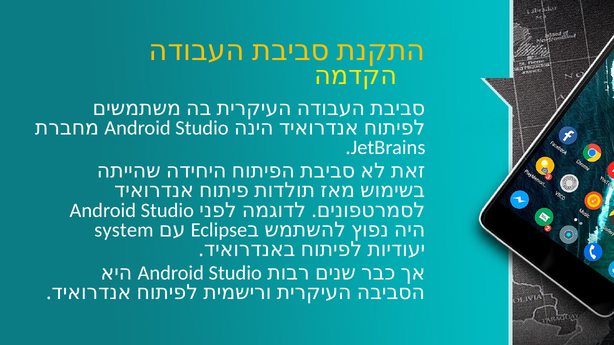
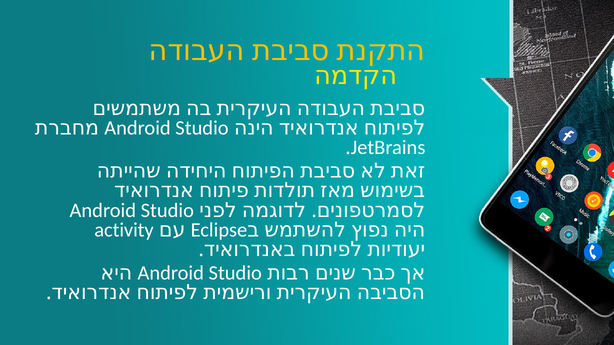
system: system -> activity (124, 230)
